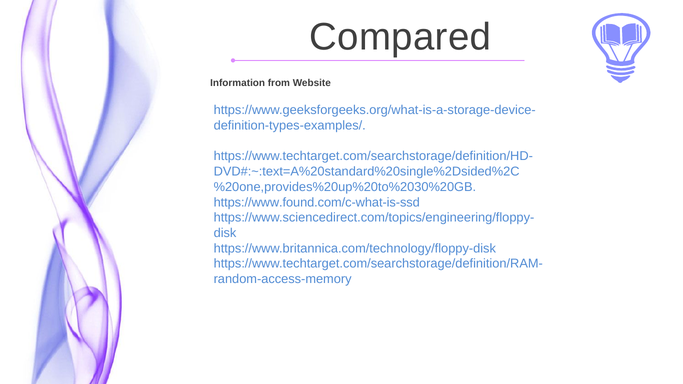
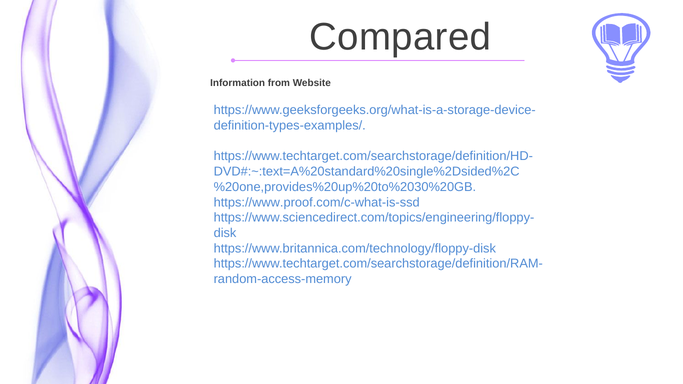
https://www.found.com/c-what-is-ssd: https://www.found.com/c-what-is-ssd -> https://www.proof.com/c-what-is-ssd (317, 202)
